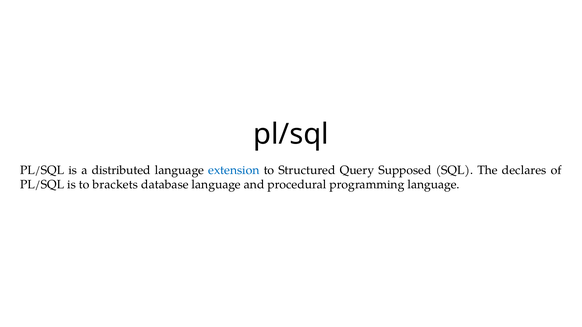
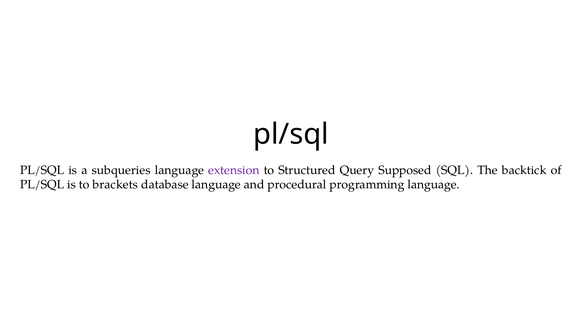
distributed: distributed -> subqueries (121, 170)
extension colour: blue -> purple (234, 170)
declares: declares -> backtick (524, 170)
